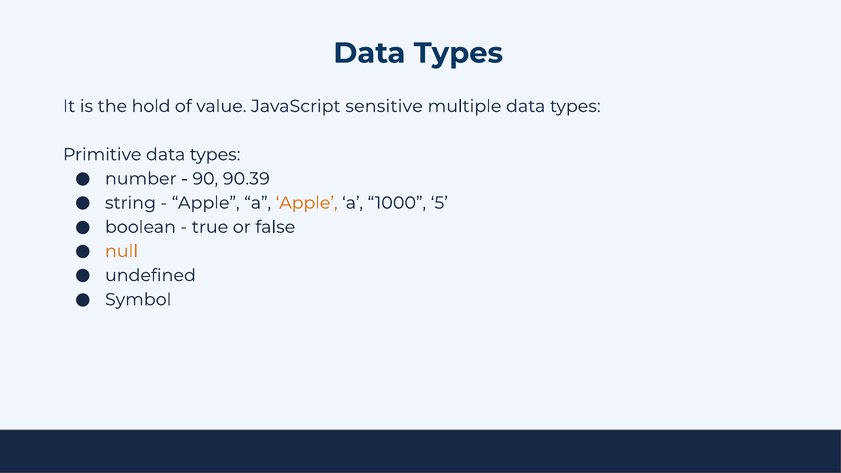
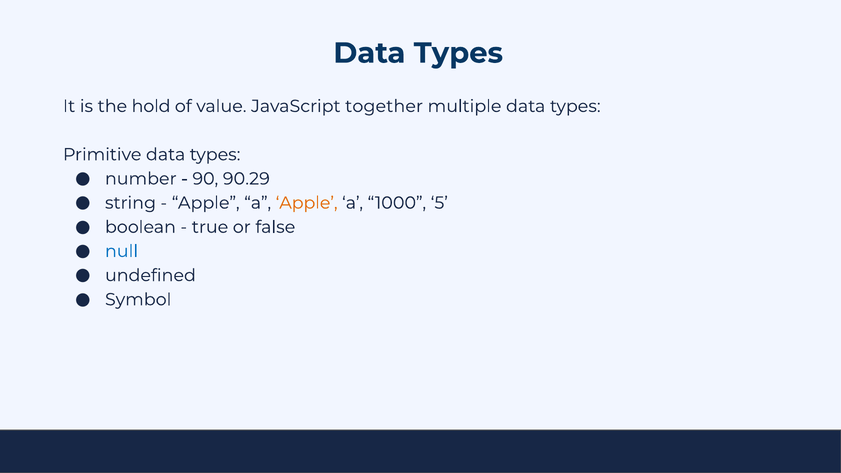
sensitive: sensitive -> together (384, 106)
90.39: 90.39 -> 90.29 (246, 179)
null colour: orange -> blue (121, 251)
